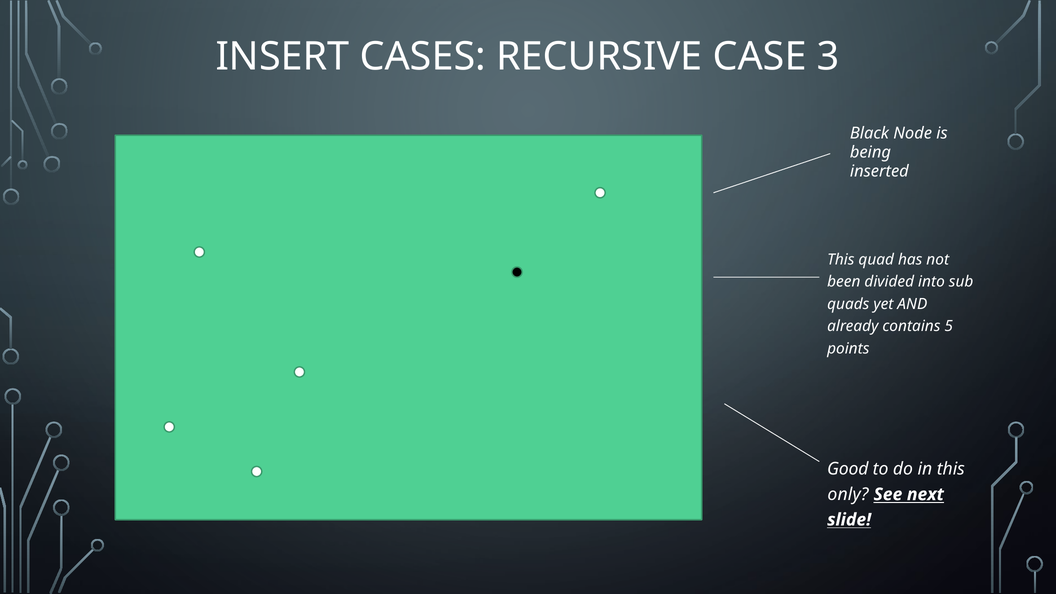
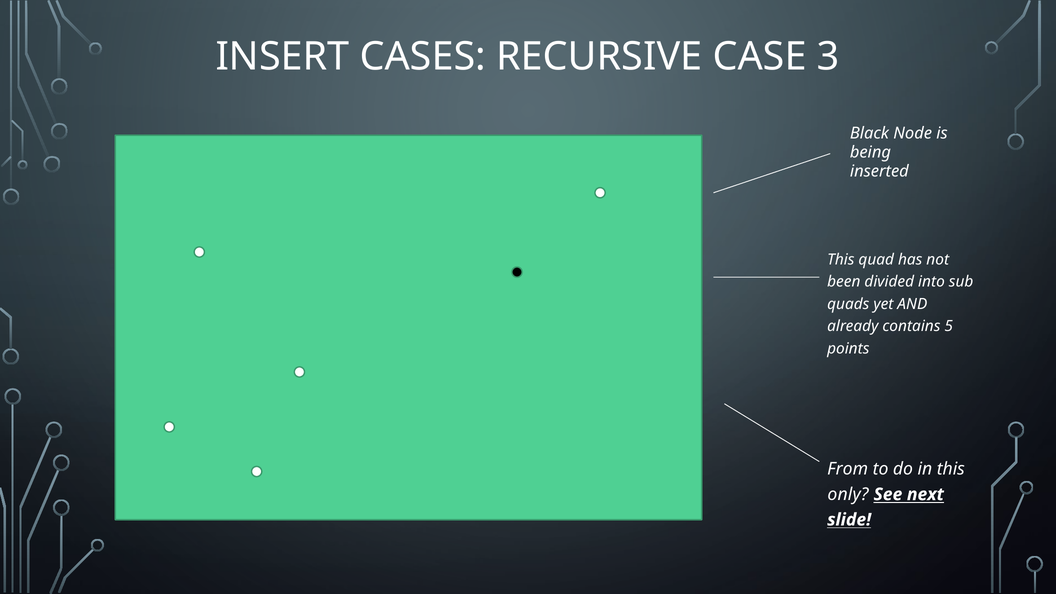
Good: Good -> From (848, 469)
